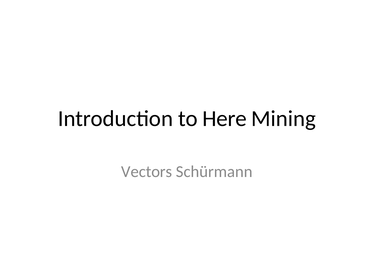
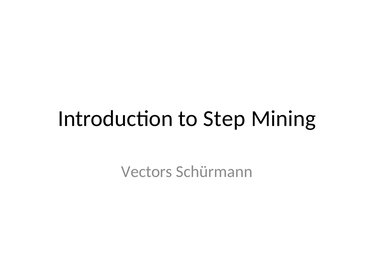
Here: Here -> Step (224, 119)
